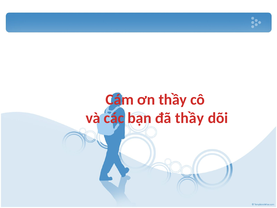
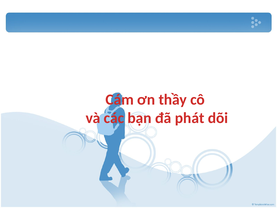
đã thầy: thầy -> phát (190, 118)
